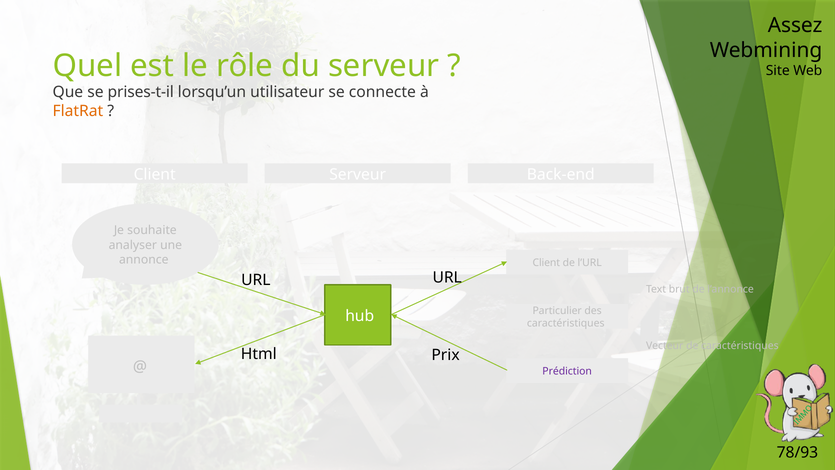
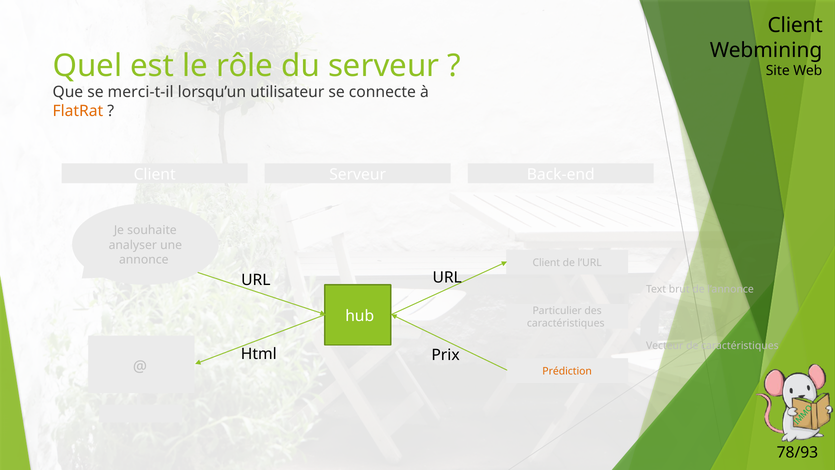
Assez: Assez -> Client (795, 25)
prises-t-il: prises-t-il -> merci-t-il (141, 92)
Prédiction colour: purple -> orange (567, 371)
